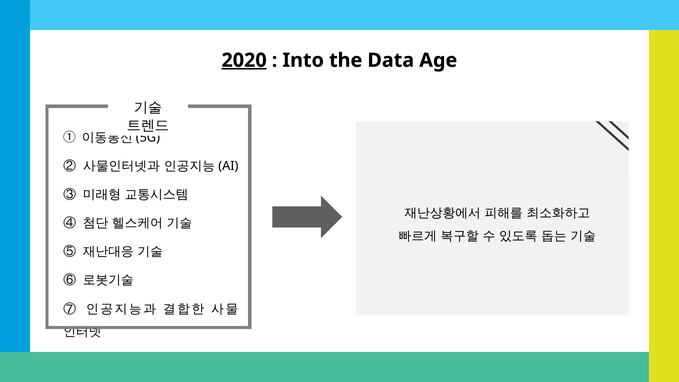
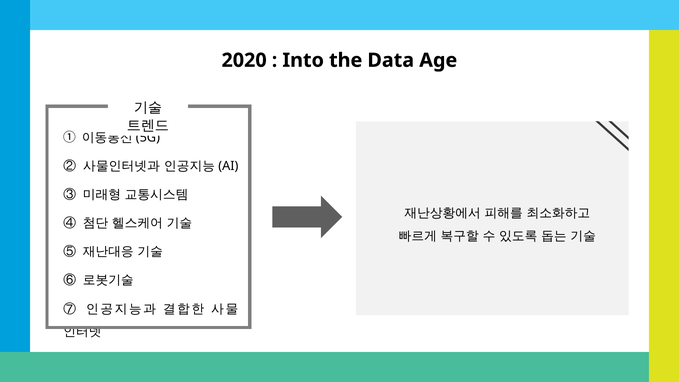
2020 underline: present -> none (244, 60)
